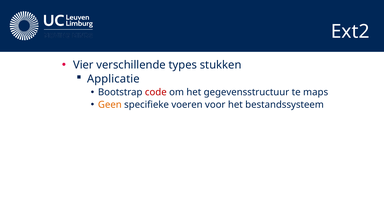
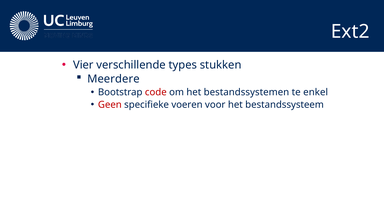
Applicatie: Applicatie -> Meerdere (113, 79)
gegevensstructuur: gegevensstructuur -> bestandssystemen (246, 92)
maps: maps -> enkel (316, 92)
Geen colour: orange -> red (110, 105)
